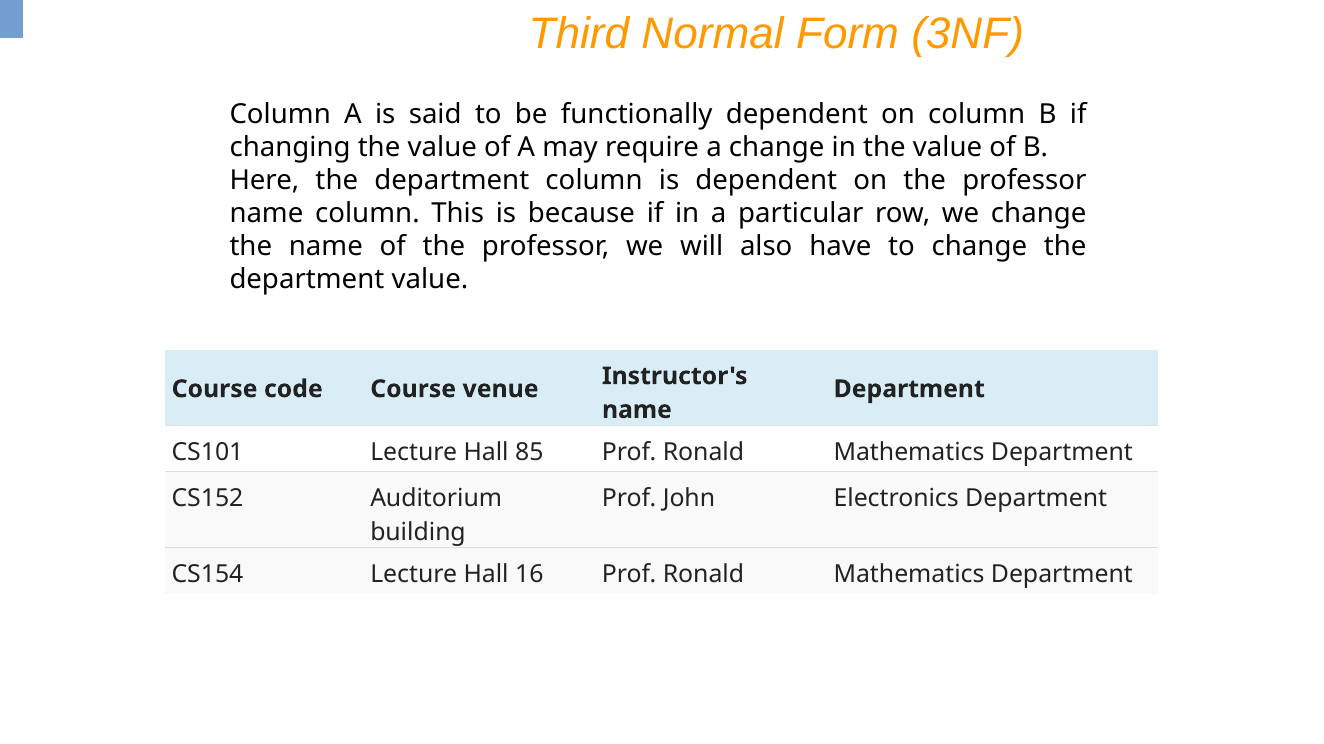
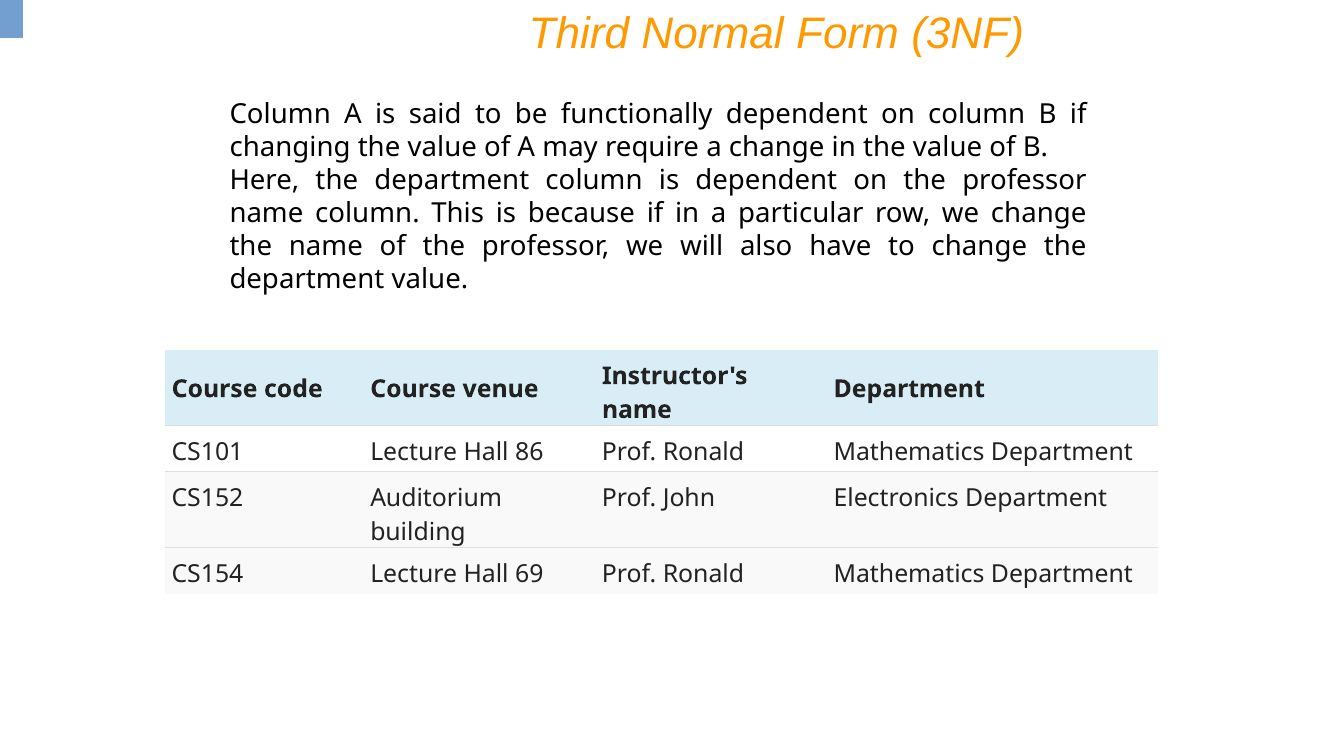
85: 85 -> 86 (529, 453)
16: 16 -> 69 (529, 575)
